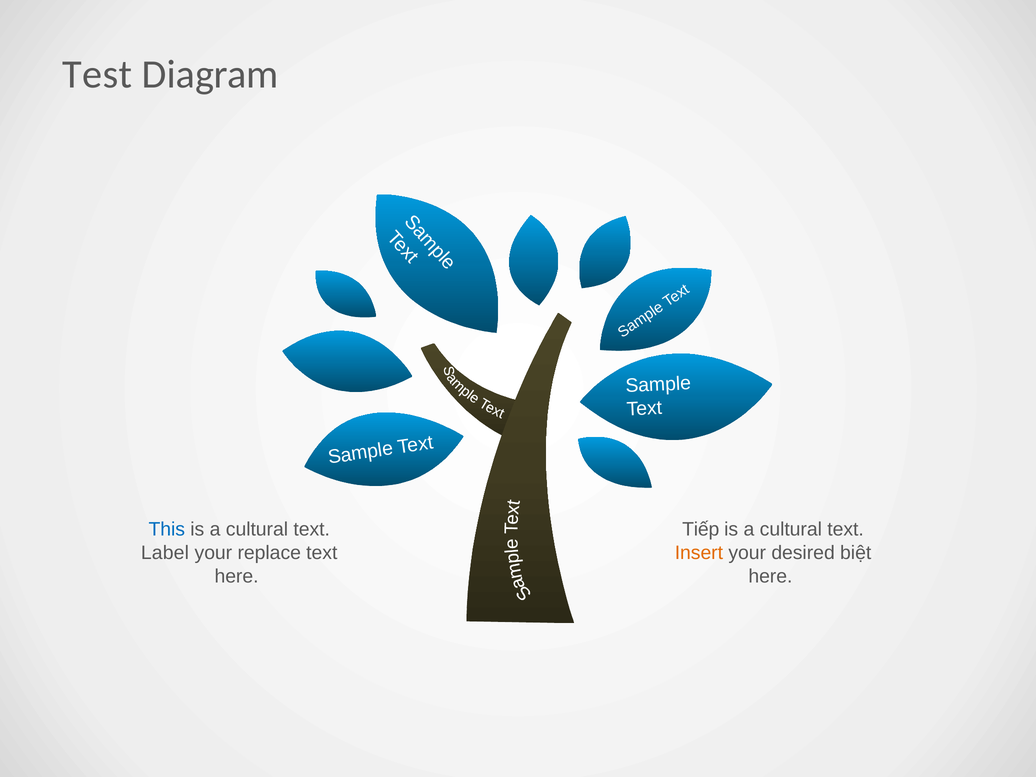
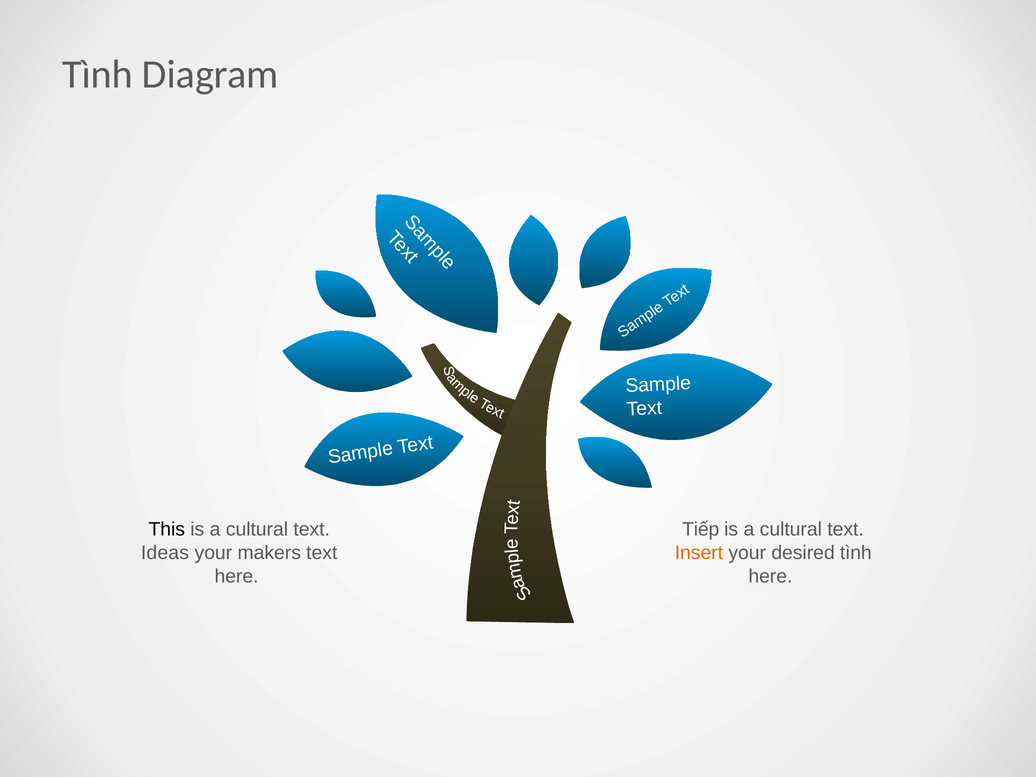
Test: Test -> Tình (98, 74)
This colour: blue -> black (167, 530)
Label: Label -> Ideas (165, 553)
replace: replace -> makers (269, 553)
desired biệt: biệt -> tình (856, 553)
